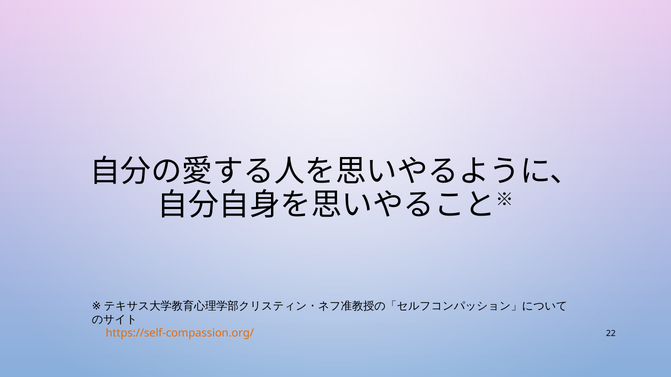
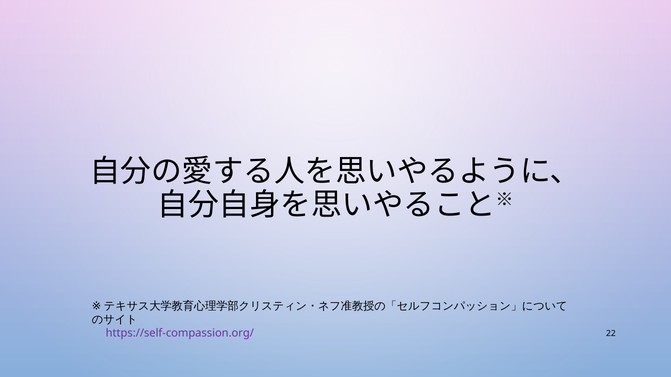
https://self-compassion.org/ colour: orange -> purple (180, 333)
